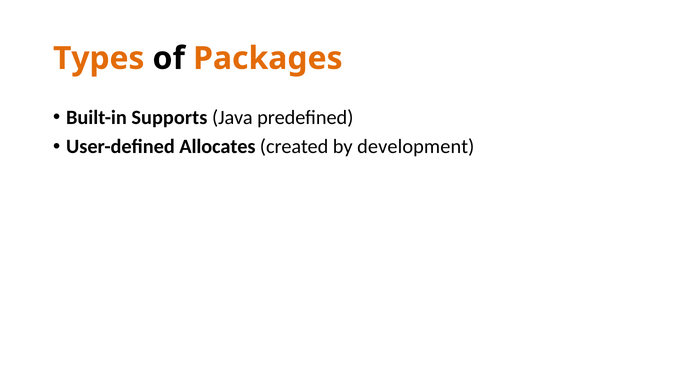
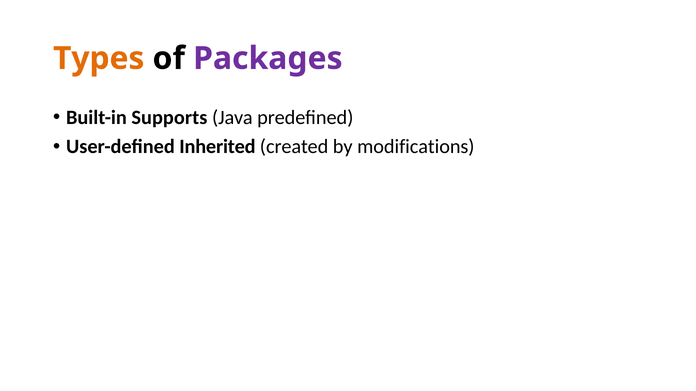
Packages colour: orange -> purple (268, 58)
Allocates: Allocates -> Inherited (217, 147)
development: development -> modifications (416, 147)
